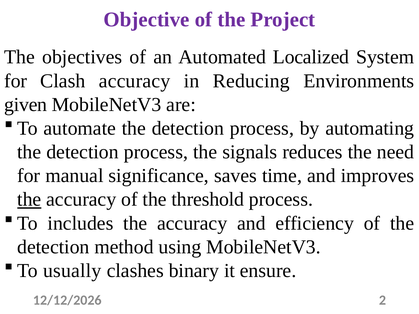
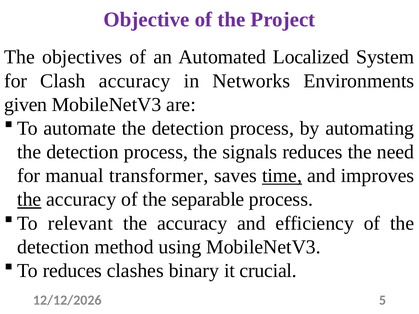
Reducing: Reducing -> Networks (251, 81)
significance: significance -> transformer (159, 176)
time underline: none -> present (282, 176)
threshold: threshold -> separable (208, 200)
includes: includes -> relevant (80, 223)
To usually: usually -> reduces (72, 271)
ensure: ensure -> crucial (268, 271)
2: 2 -> 5 (382, 300)
